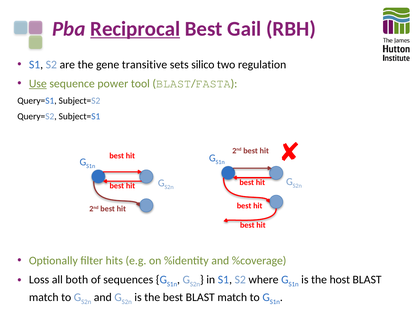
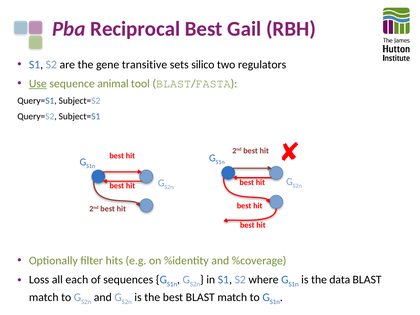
Reciprocal underline: present -> none (135, 29)
regulation: regulation -> regulators (262, 65)
power: power -> animal (113, 84)
both: both -> each (77, 280)
host: host -> data (340, 280)
